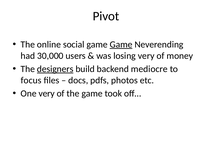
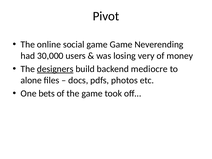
Game underline: present -> none (121, 44)
focus: focus -> alone (31, 80)
One very: very -> bets (47, 93)
